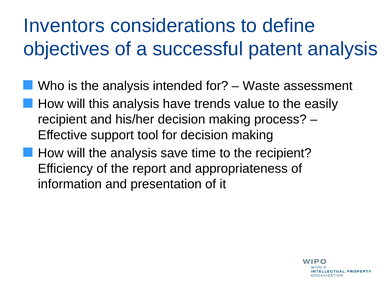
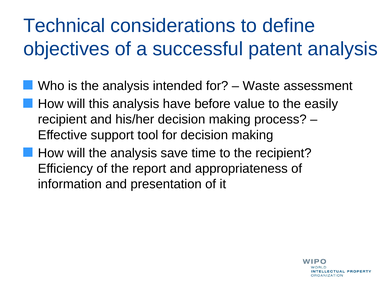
Inventors: Inventors -> Technical (64, 26)
trends: trends -> before (212, 104)
